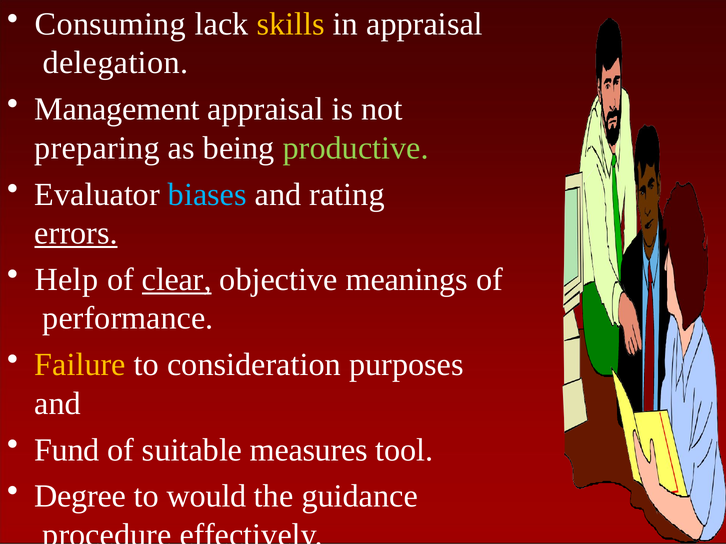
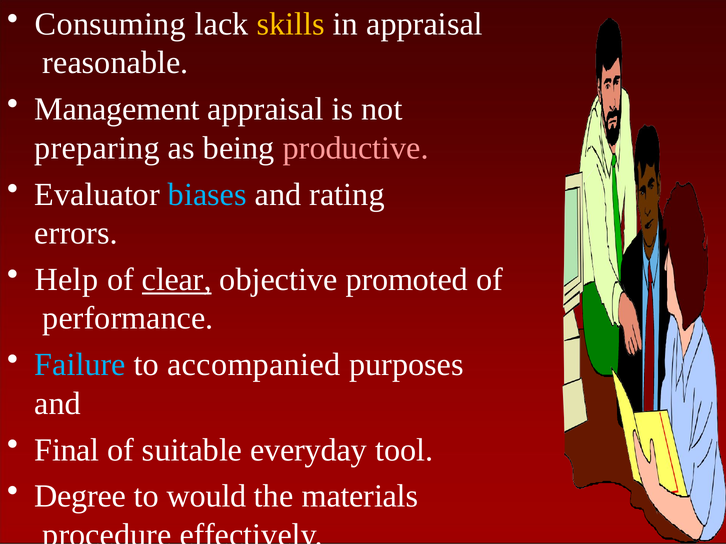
delegation: delegation -> reasonable (115, 63)
productive colour: light green -> pink (356, 148)
errors underline: present -> none (76, 233)
meanings: meanings -> promoted (407, 280)
Failure colour: yellow -> light blue (80, 365)
consideration: consideration -> accompanied (254, 365)
Fund: Fund -> Final (67, 450)
measures: measures -> everyday (309, 450)
guidance: guidance -> materials (360, 497)
